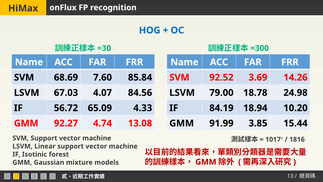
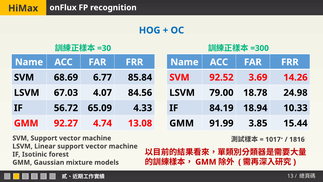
7.60: 7.60 -> 6.77 (103, 77)
10.20: 10.20 -> 10.33 (296, 108)
